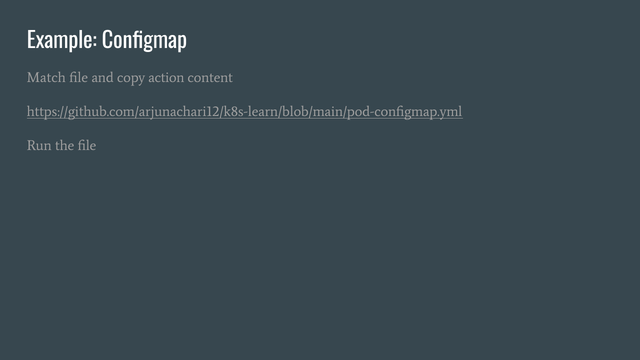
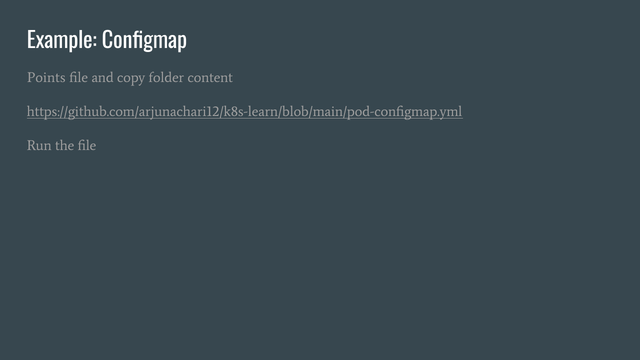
Match: Match -> Points (46, 78)
action: action -> folder (166, 78)
